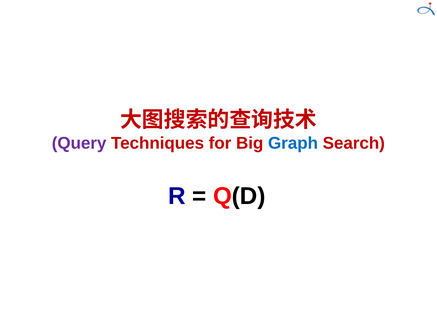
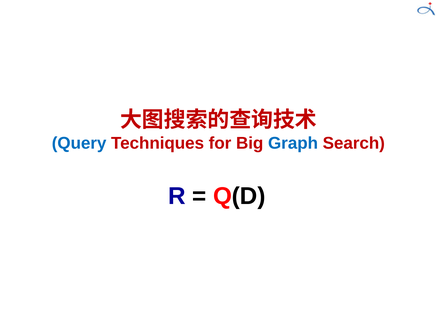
Query colour: purple -> blue (79, 143)
